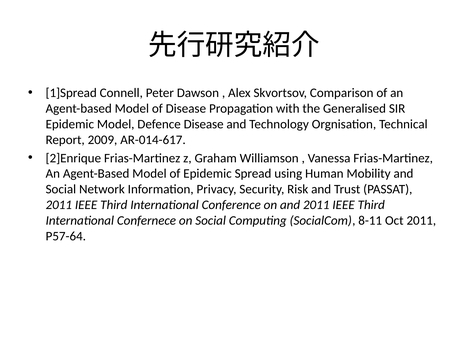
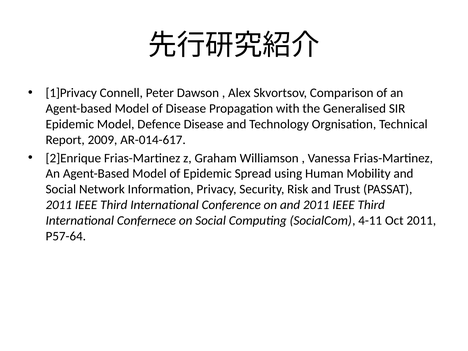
1]Spread: 1]Spread -> 1]Privacy (71, 93)
8-11: 8-11 -> 4-11 (370, 221)
